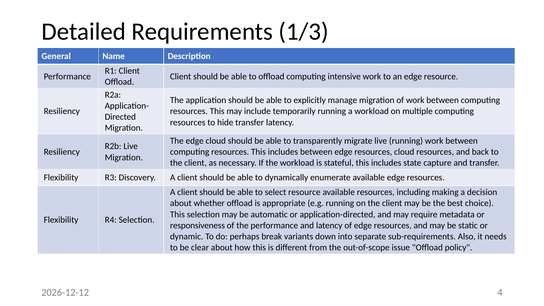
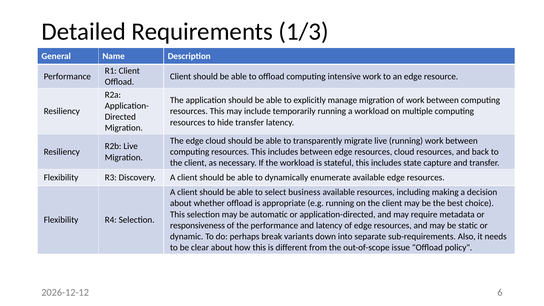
select resource: resource -> business (304, 192)
4: 4 -> 6 (500, 292)
